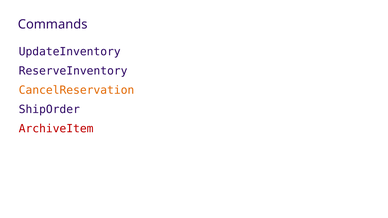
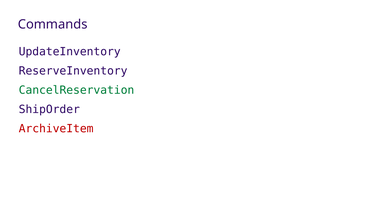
CancelReservation colour: orange -> green (77, 90)
